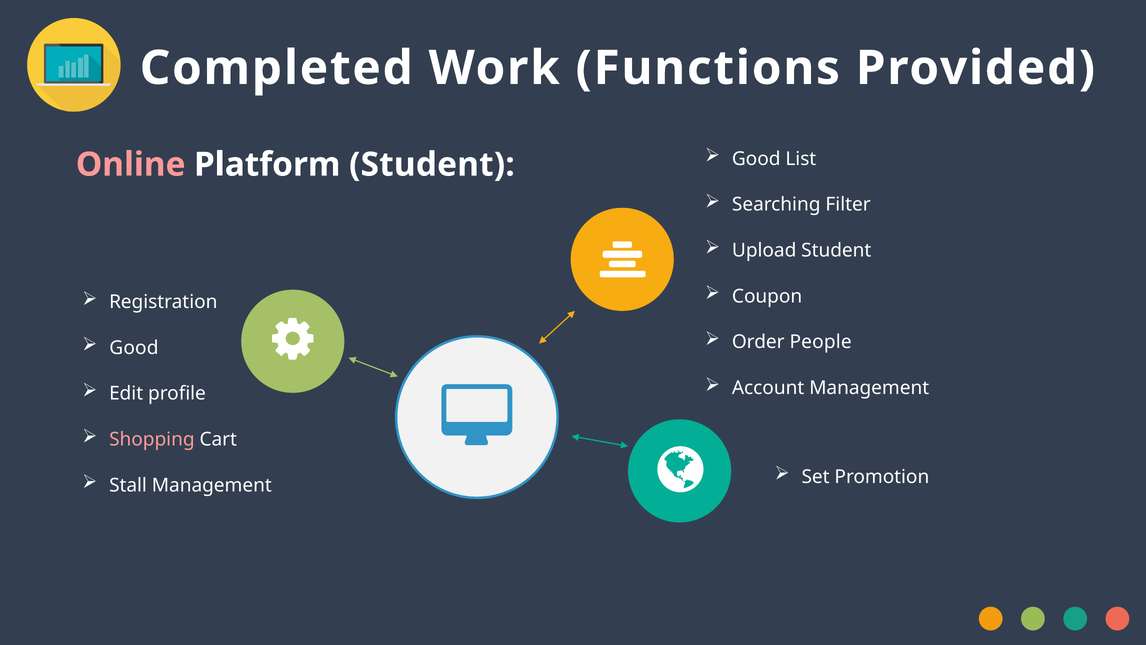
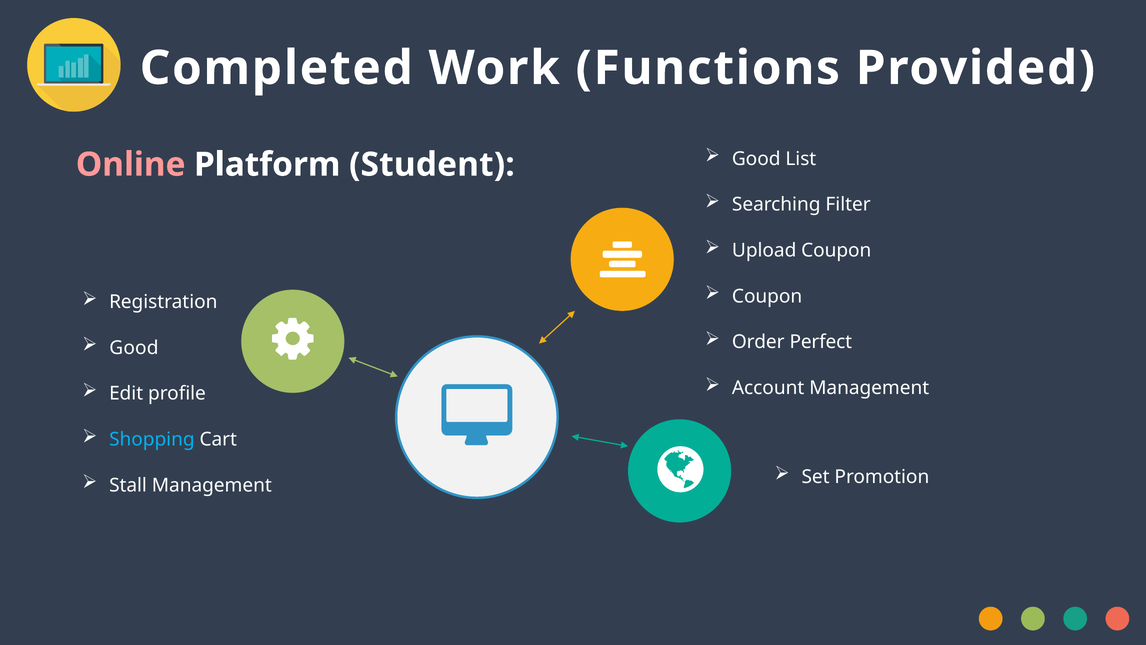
Upload Student: Student -> Coupon (836, 250)
People: People -> Perfect (821, 342)
Shopping colour: pink -> light blue (152, 439)
